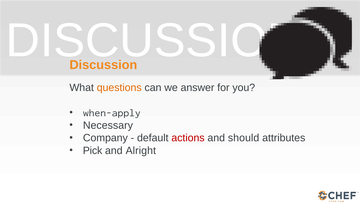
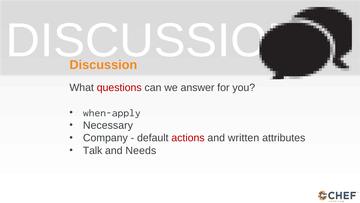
questions colour: orange -> red (119, 87)
should: should -> written (244, 138)
Pick: Pick -> Talk (93, 150)
Alright: Alright -> Needs (141, 150)
